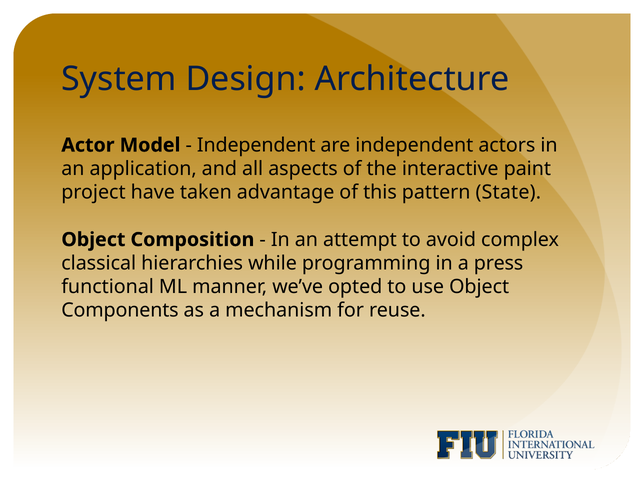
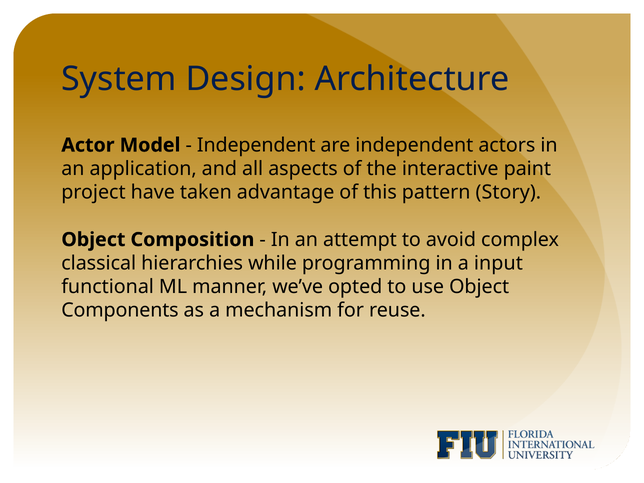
State: State -> Story (508, 192)
press: press -> input (498, 263)
